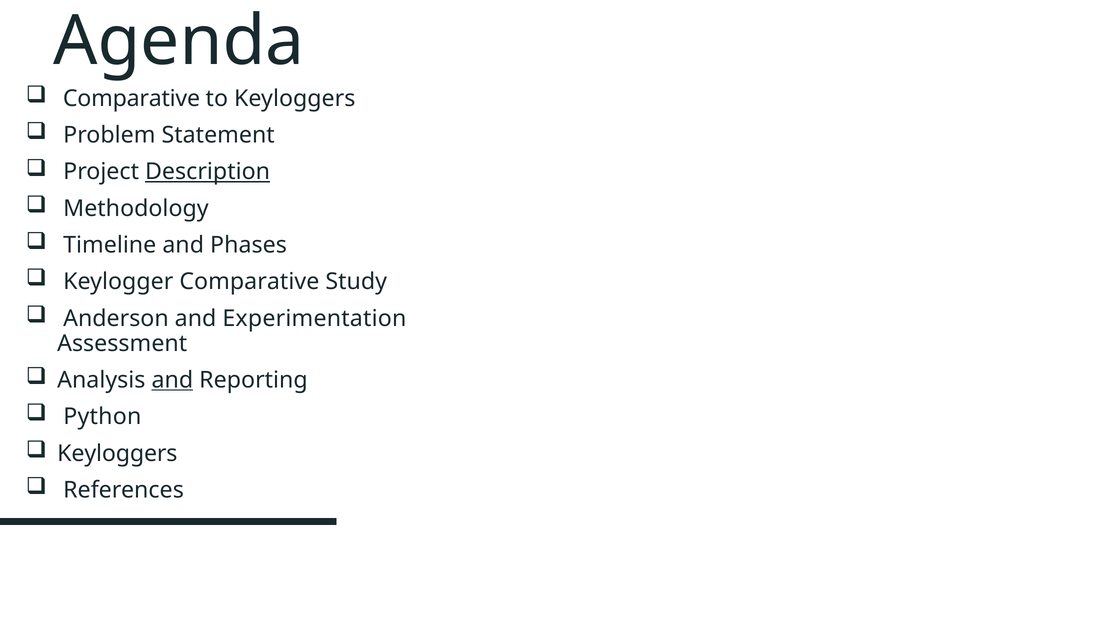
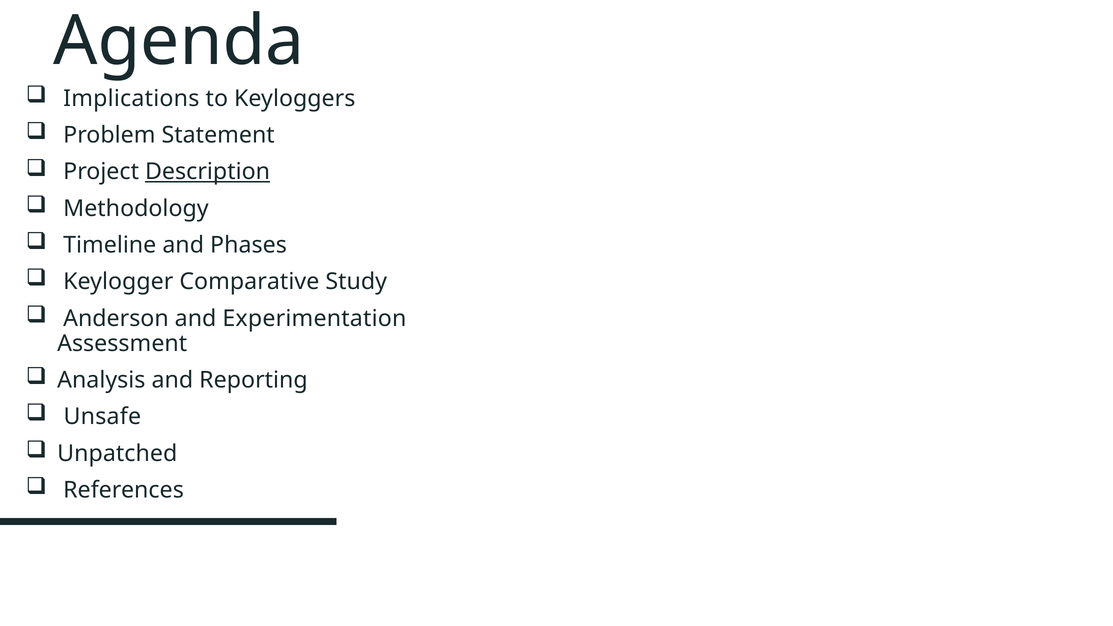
Comparative: Comparative -> Implications (131, 99)
and underline: present -> none (172, 380)
Python: Python -> Unsafe (102, 417)
Keyloggers: Keyloggers -> Unpatched (117, 453)
